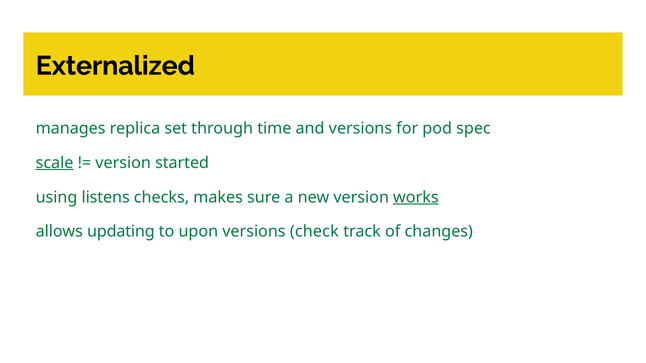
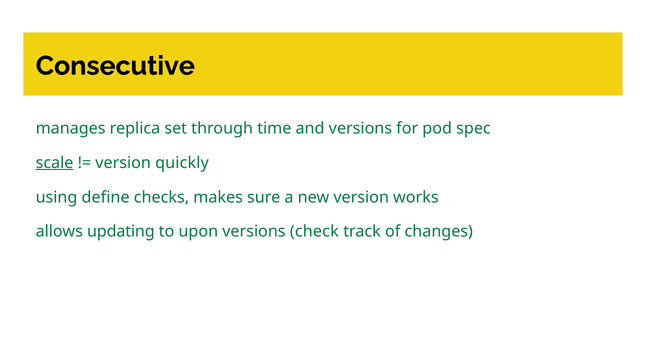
Externalized: Externalized -> Consecutive (115, 66)
started: started -> quickly (182, 163)
listens: listens -> define (106, 197)
works underline: present -> none (416, 197)
